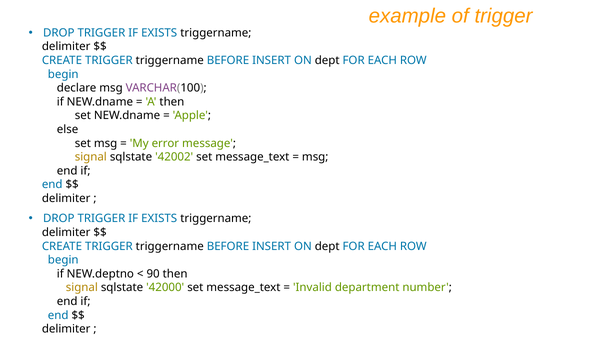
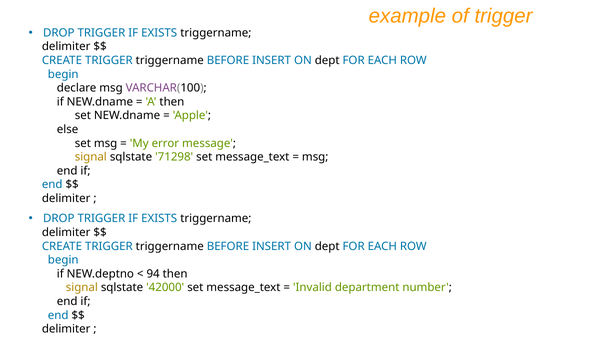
42002: 42002 -> 71298 (174, 157)
90: 90 -> 94 (153, 274)
